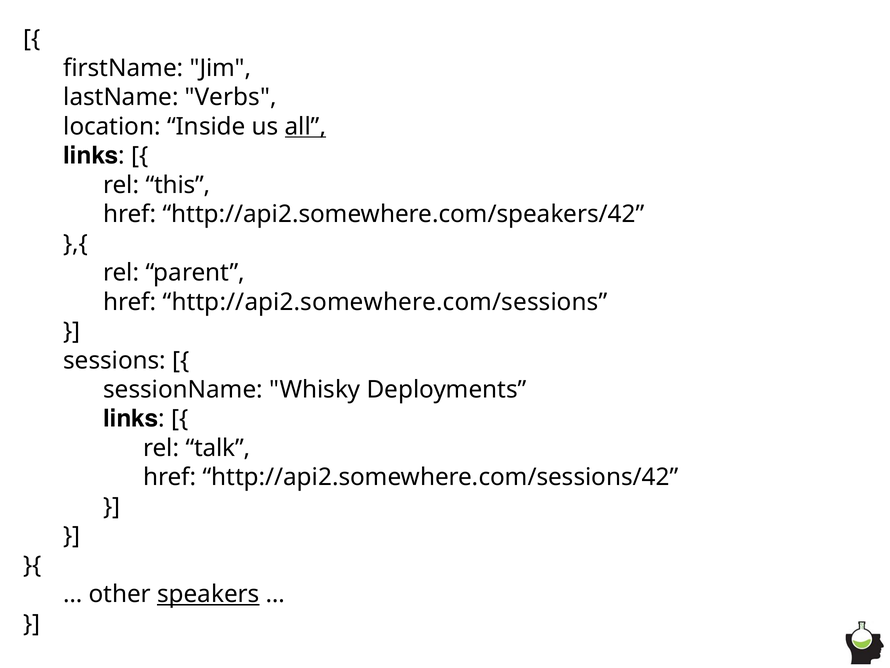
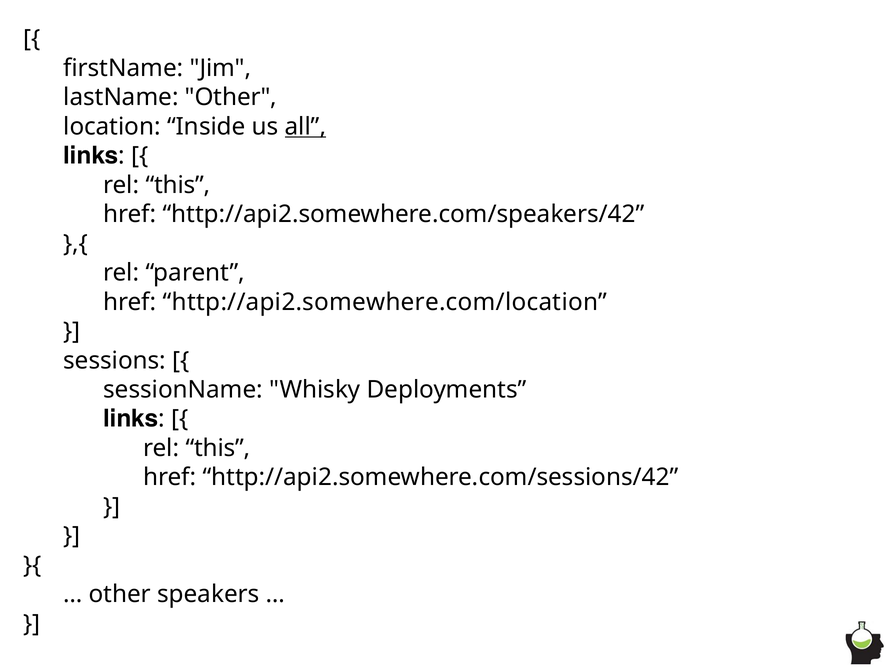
lastName Verbs: Verbs -> Other (231, 97)
http://api2.somewhere.com/sessions: http://api2.somewhere.com/sessions -> http://api2.somewhere.com/location (385, 302)
talk: talk -> this (218, 448)
speakers underline: present -> none (208, 594)
